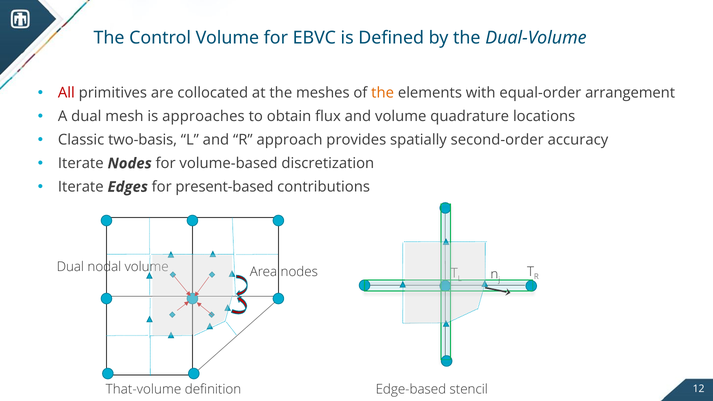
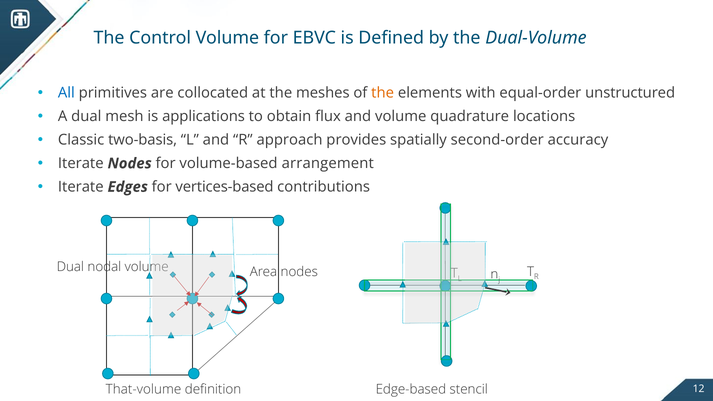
All colour: red -> blue (66, 93)
arrangement: arrangement -> unstructured (630, 93)
approaches: approaches -> applications (204, 117)
discretization: discretization -> arrangement (328, 163)
present-based: present-based -> vertices-based (225, 187)
